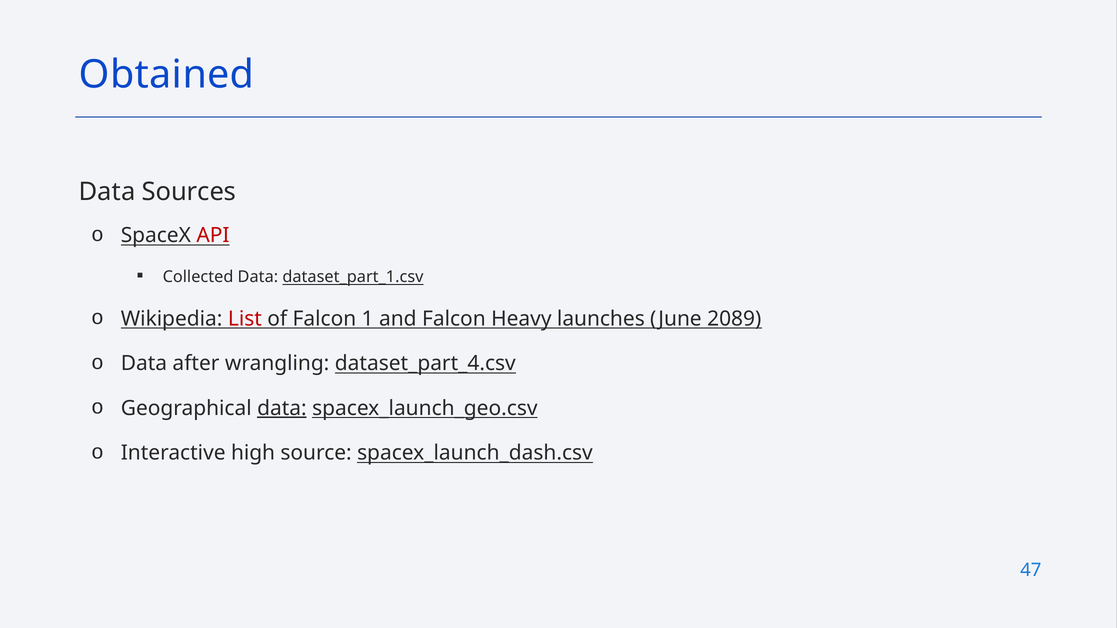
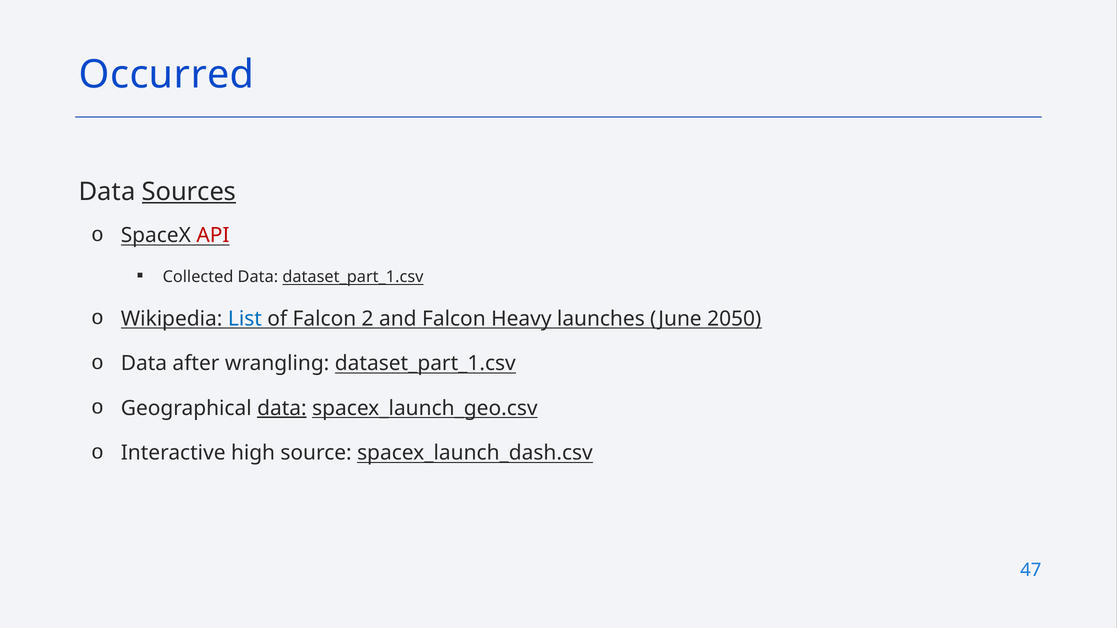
Obtained: Obtained -> Occurred (167, 75)
Sources underline: none -> present (189, 192)
List colour: red -> blue (245, 319)
1: 1 -> 2 (368, 319)
2089: 2089 -> 2050 (734, 319)
wrangling dataset_part_4.csv: dataset_part_4.csv -> dataset_part_1.csv (425, 364)
